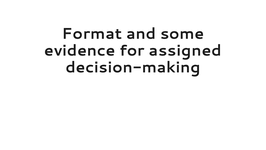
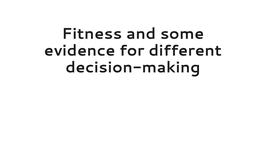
Format: Format -> Fitness (92, 34)
assigned: assigned -> different (185, 51)
